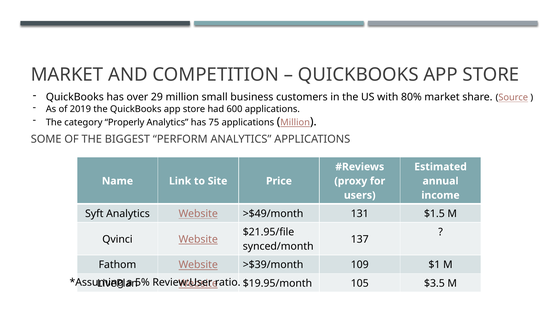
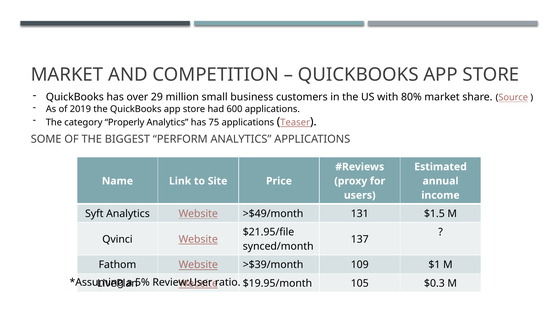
Million: Million -> Teaser (295, 122)
$3.5: $3.5 -> $0.3 (434, 283)
